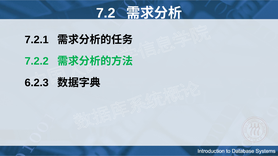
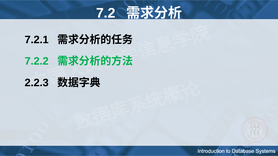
6.2.3: 6.2.3 -> 2.2.3 (37, 83)
